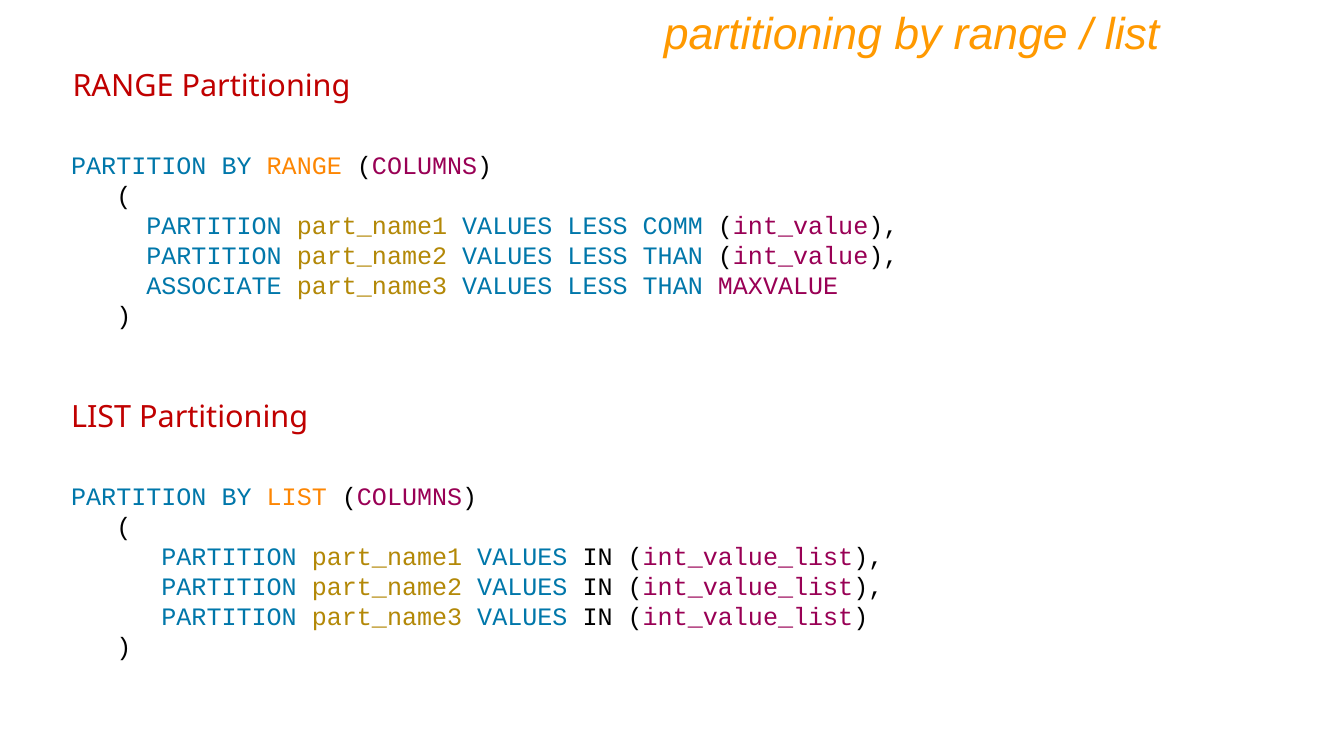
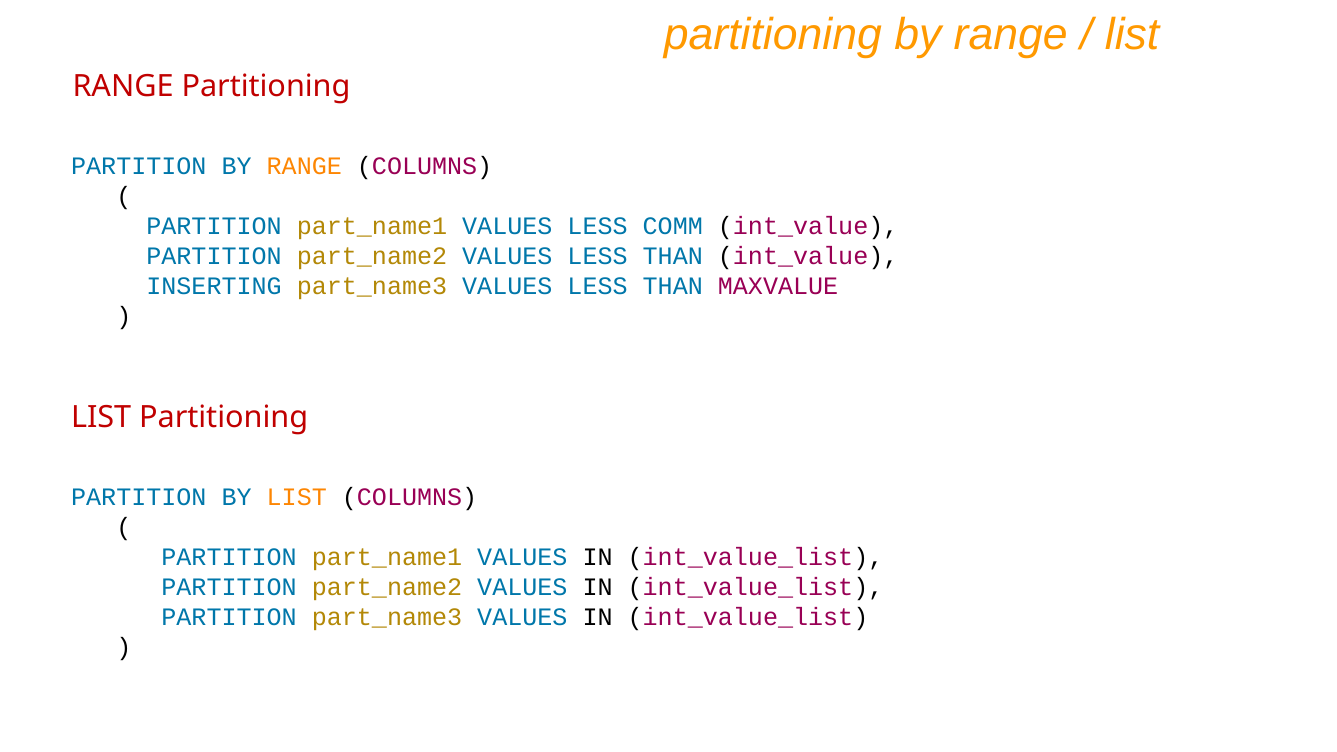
ASSOCIATE: ASSOCIATE -> INSERTING (214, 286)
